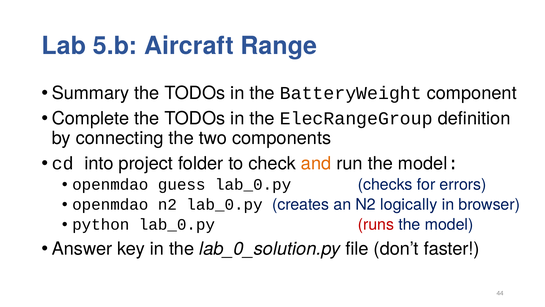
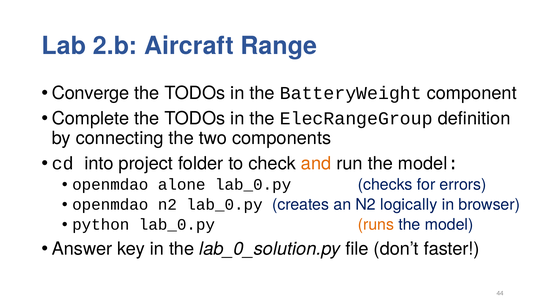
5.b: 5.b -> 2.b (115, 46)
Summary: Summary -> Converge (91, 93)
guess: guess -> alone (182, 184)
runs colour: red -> orange (376, 224)
